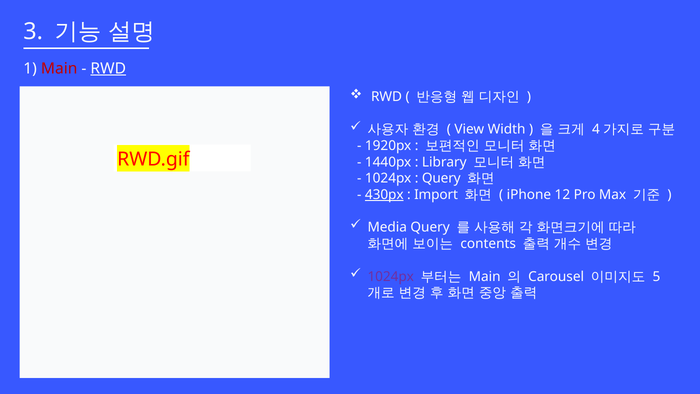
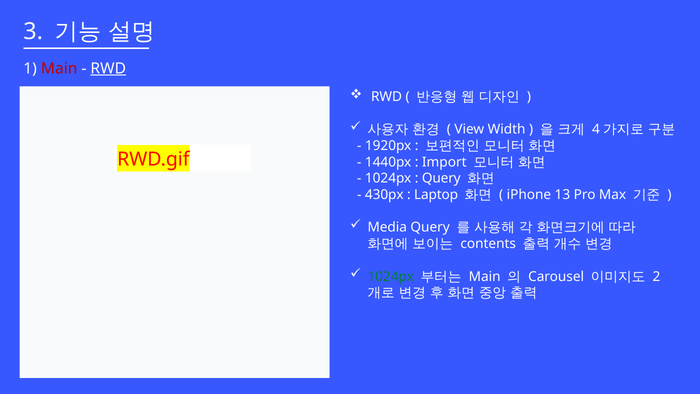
Library: Library -> Import (444, 162)
430px underline: present -> none (384, 195)
Import: Import -> Laptop (436, 195)
12: 12 -> 13 (562, 195)
1024px colour: purple -> green (391, 276)
5: 5 -> 2 (656, 276)
